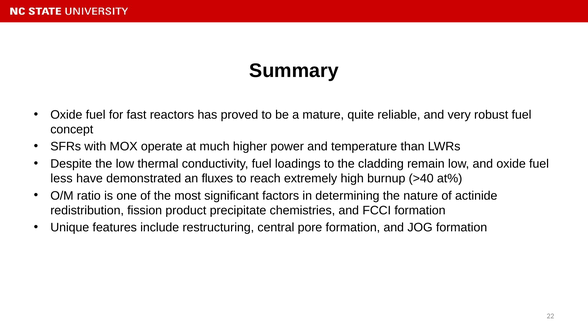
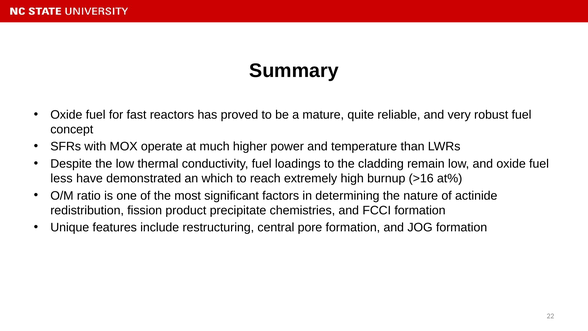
fluxes: fluxes -> which (217, 178)
>40: >40 -> >16 (421, 178)
